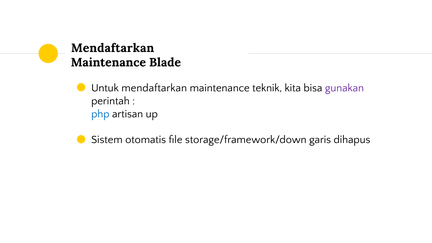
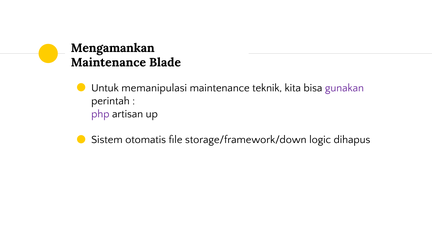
Mendaftarkan: Mendaftarkan -> Mengamankan (113, 48)
Untuk mendaftarkan: mendaftarkan -> memanipulasi (154, 88)
php colour: blue -> purple (100, 114)
garis: garis -> logic (320, 140)
